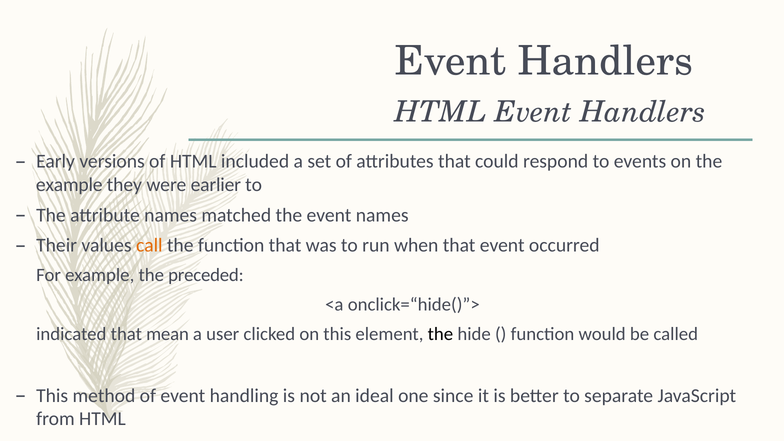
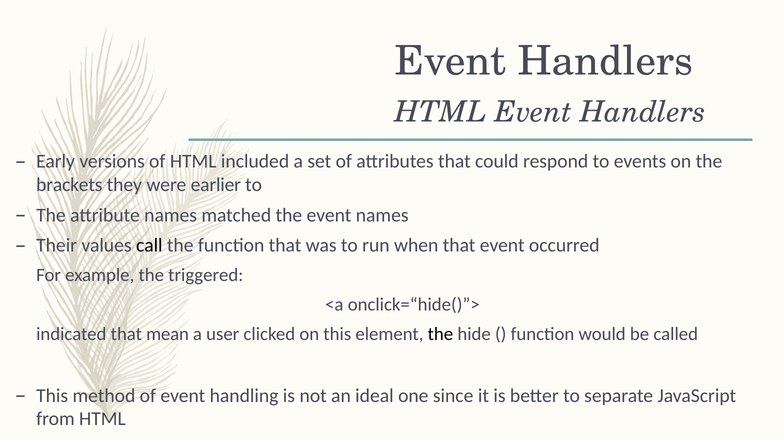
example: example -> brackets (69, 185)
call colour: orange -> black (149, 245)
preceded: preceded -> triggered (206, 275)
